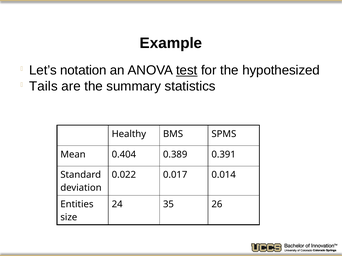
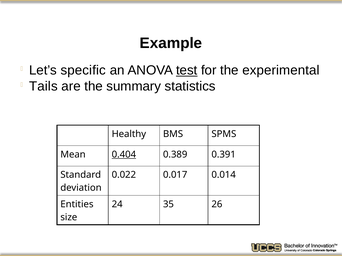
notation: notation -> specific (83, 70)
hypothesized: hypothesized -> experimental (281, 70)
0.404 underline: none -> present (124, 155)
